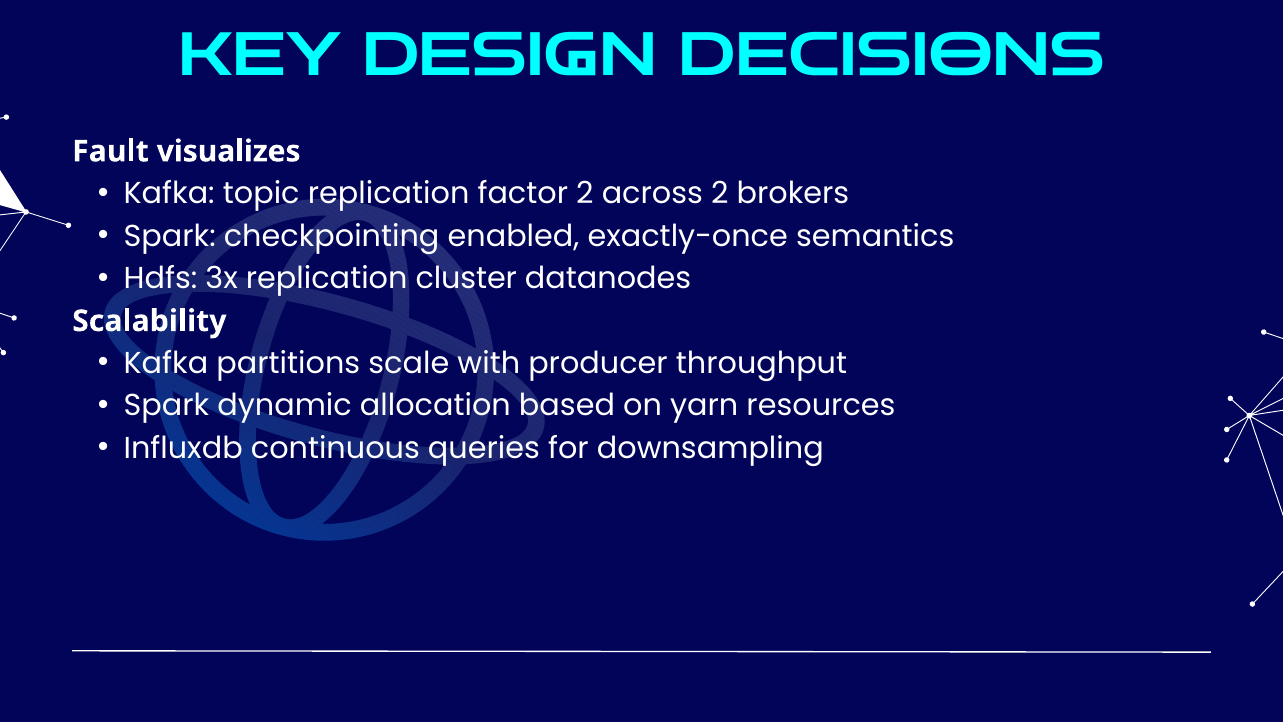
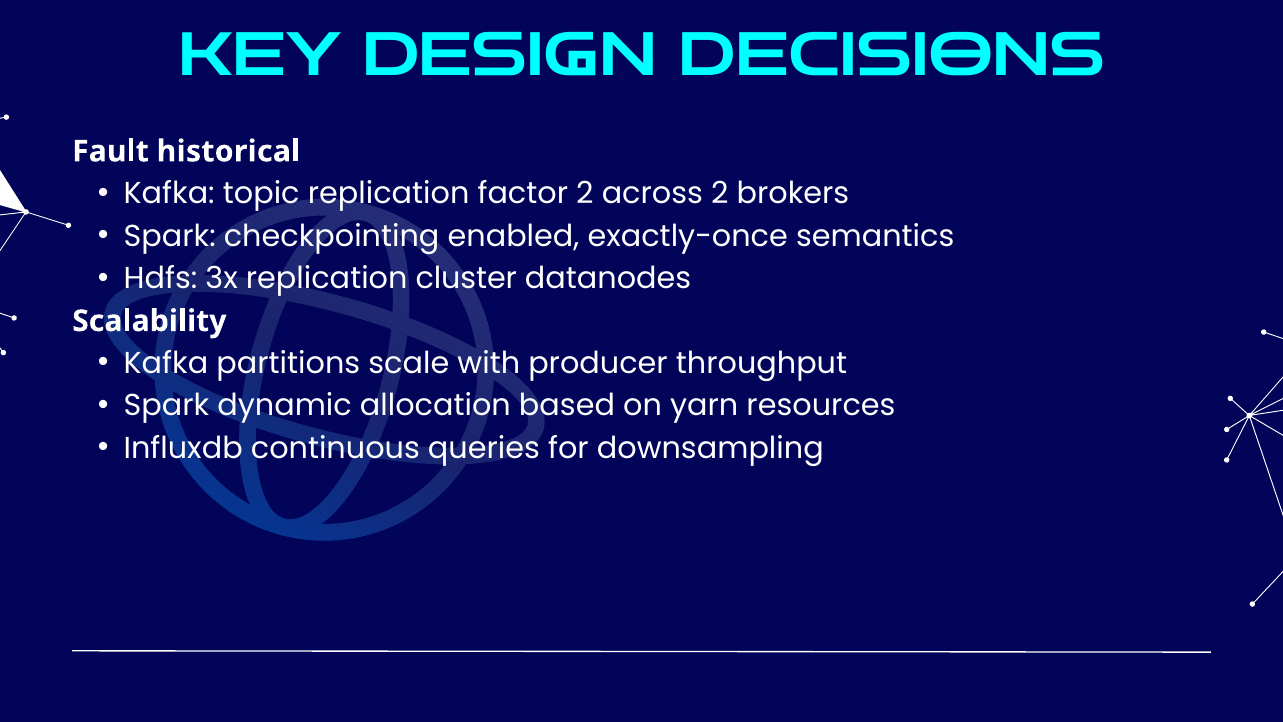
visualizes: visualizes -> historical (228, 151)
